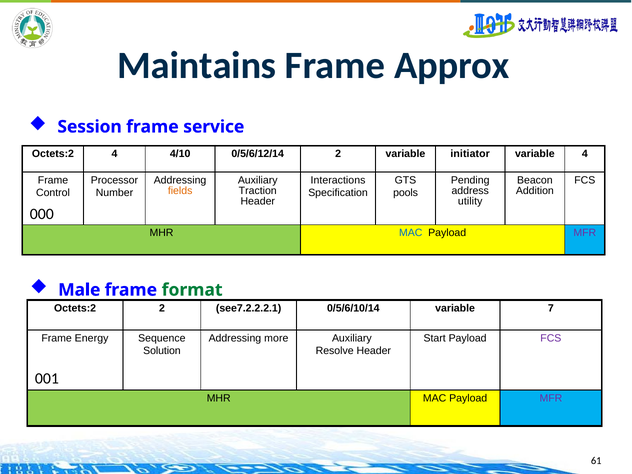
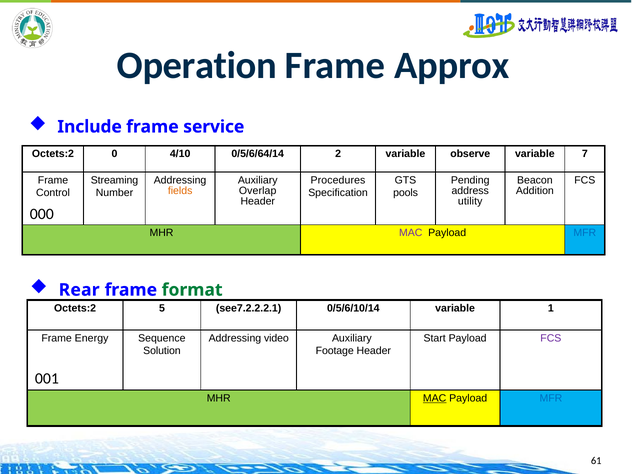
Maintains: Maintains -> Operation (197, 65)
Session: Session -> Include (90, 127)
Octets:2 4: 4 -> 0 (115, 154)
0/5/6/12/14: 0/5/6/12/14 -> 0/5/6/64/14 (258, 154)
initiator: initiator -> observe (470, 154)
variable 4: 4 -> 7 (585, 154)
Processor: Processor -> Streaming (114, 180)
Interactions: Interactions -> Procedures (338, 180)
Traction: Traction -> Overlap (258, 191)
MAC colour: blue -> purple (411, 233)
MFR colour: purple -> blue (585, 233)
Male: Male -> Rear (79, 290)
Octets:2 2: 2 -> 5 (162, 308)
7: 7 -> 1 (551, 308)
more: more -> video (276, 338)
Resolve: Resolve -> Footage (335, 351)
MAC underline: none -> present (435, 398)
MFR colour: purple -> blue (551, 398)
